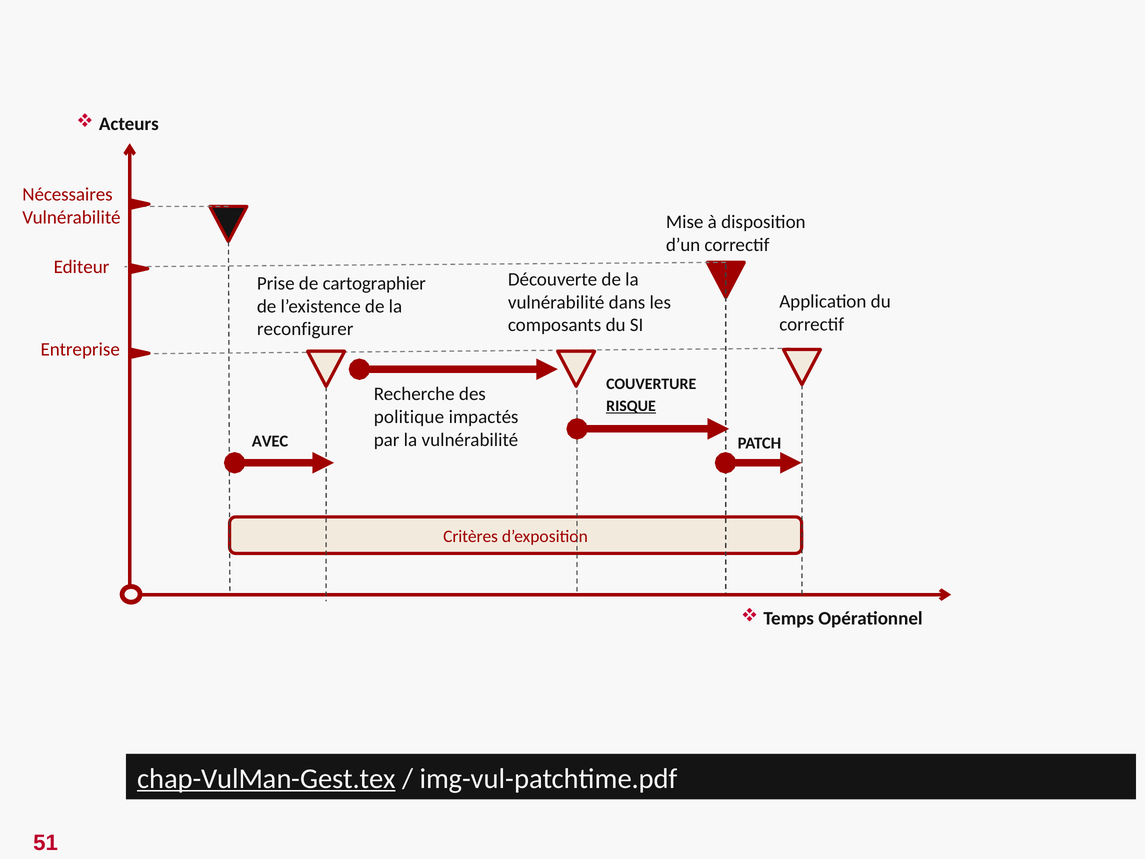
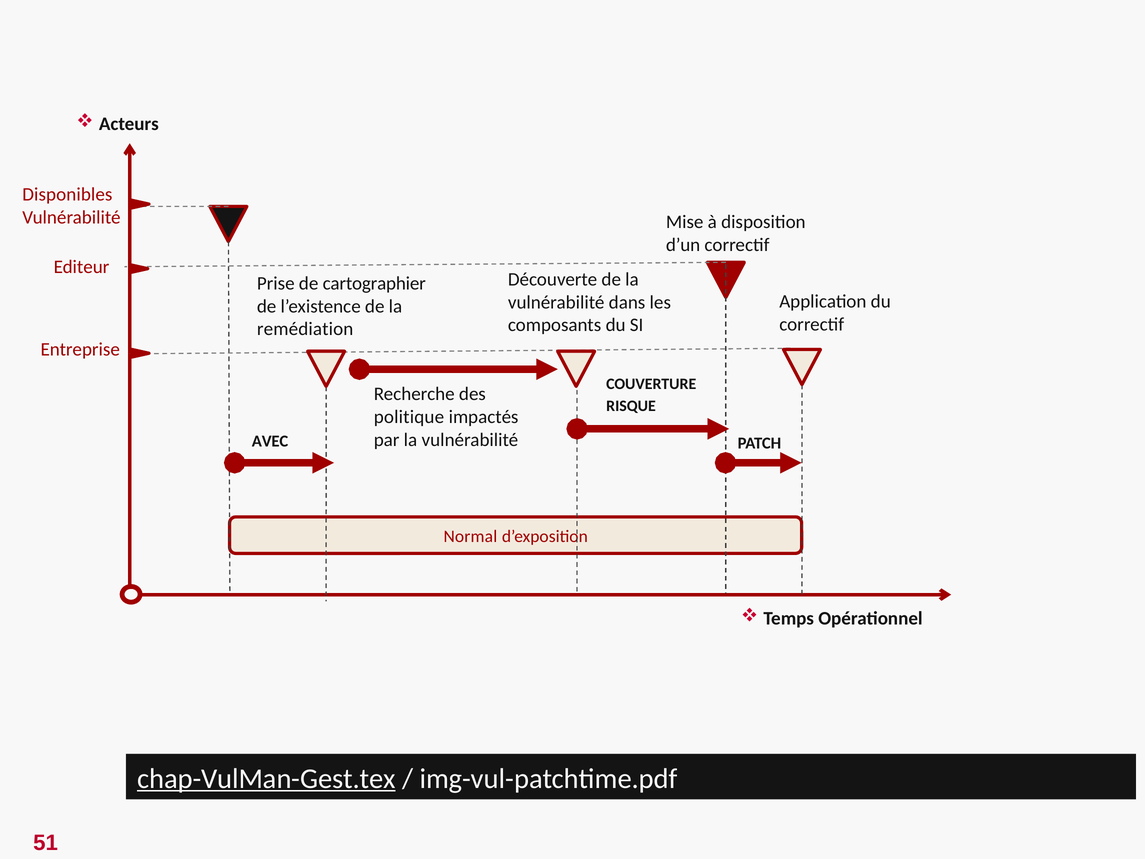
Nécessaires: Nécessaires -> Disponibles (67, 194)
reconfigurer: reconfigurer -> remédiation (305, 329)
RISQUE underline: present -> none (631, 406)
Critères: Critères -> Normal (470, 536)
